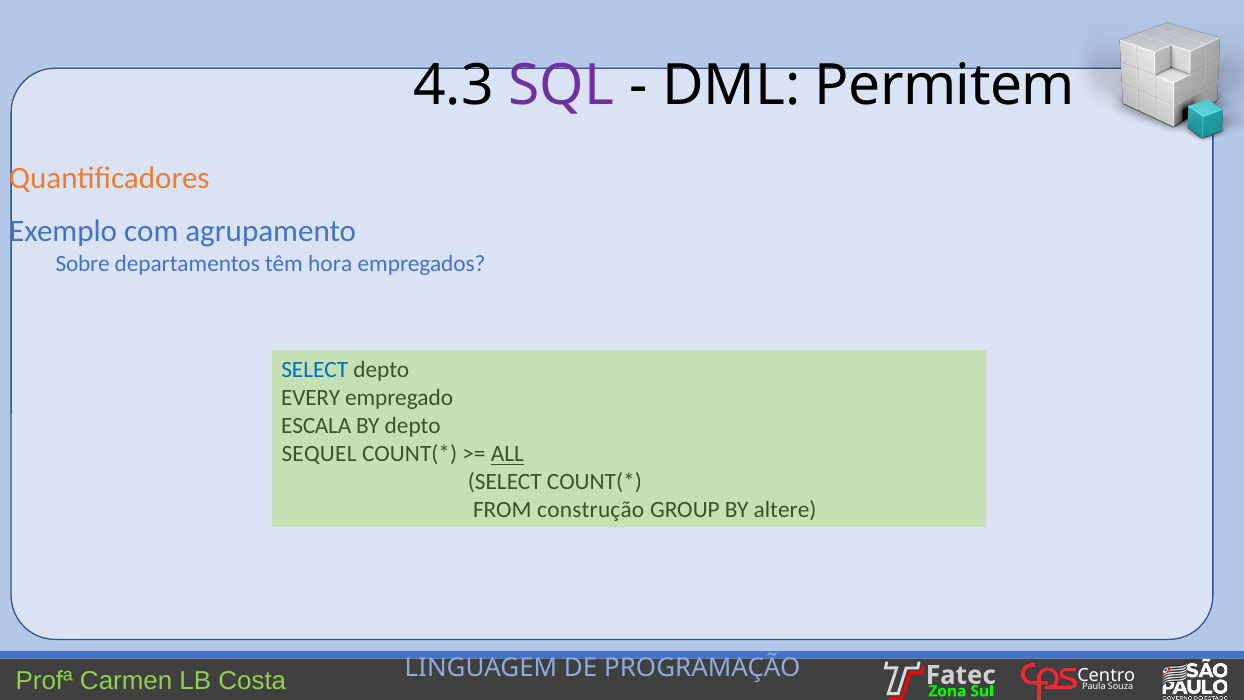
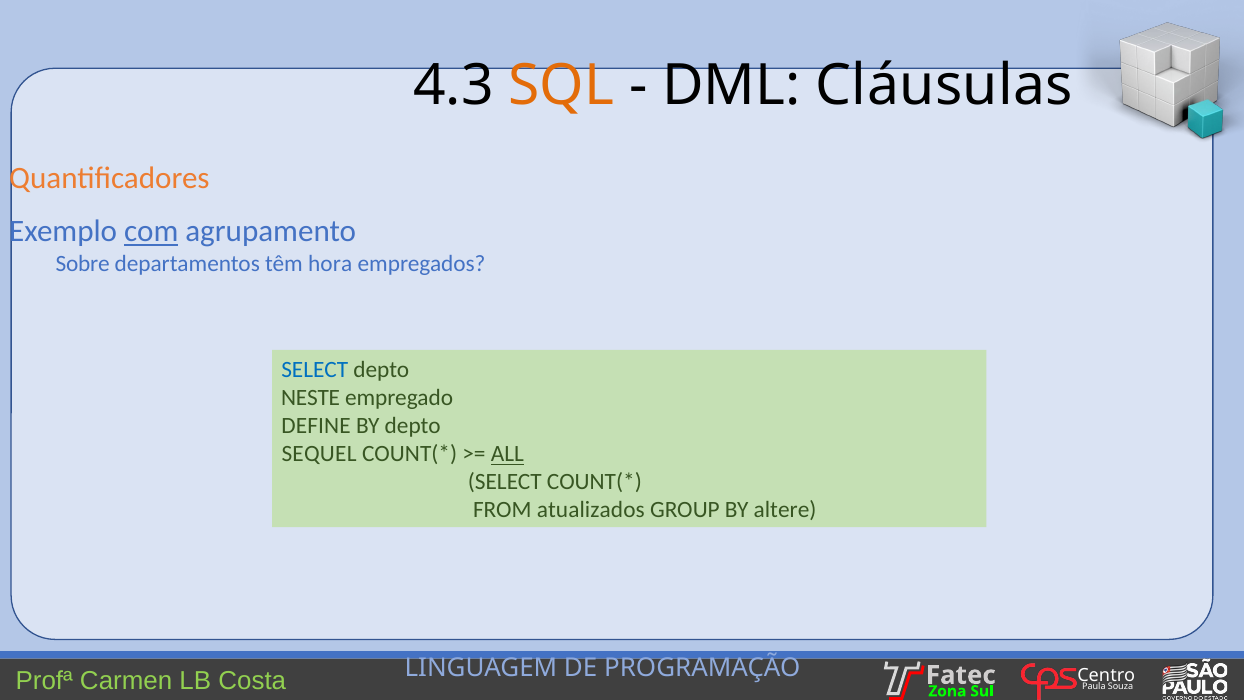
SQL colour: purple -> orange (562, 86)
Permitem: Permitem -> Cláusulas (944, 86)
com underline: none -> present (151, 231)
EVERY: EVERY -> NESTE (311, 398)
ESCALA: ESCALA -> DEFINE (316, 426)
construção: construção -> atualizados (591, 510)
